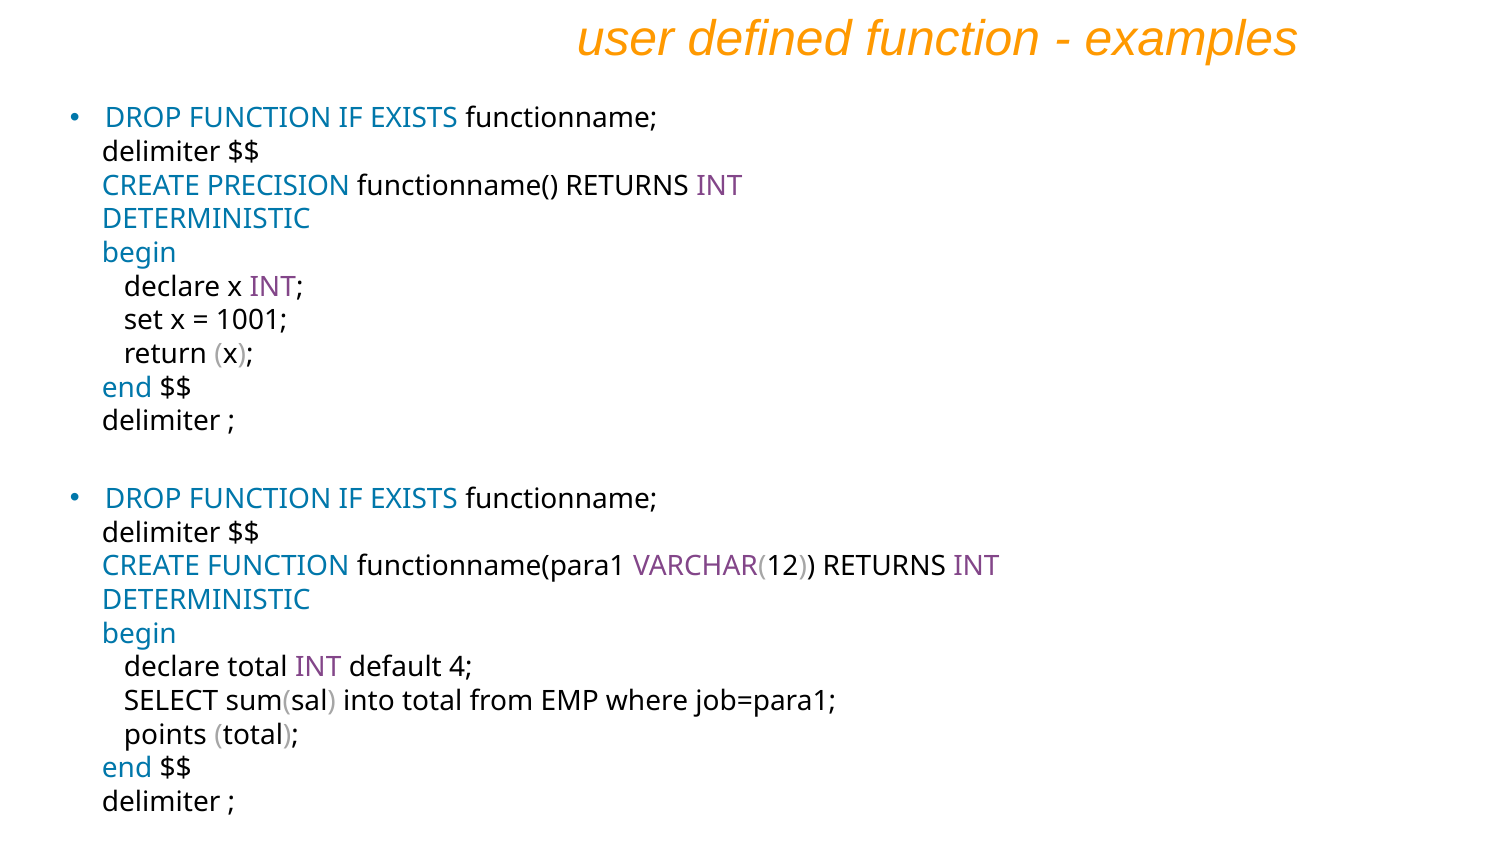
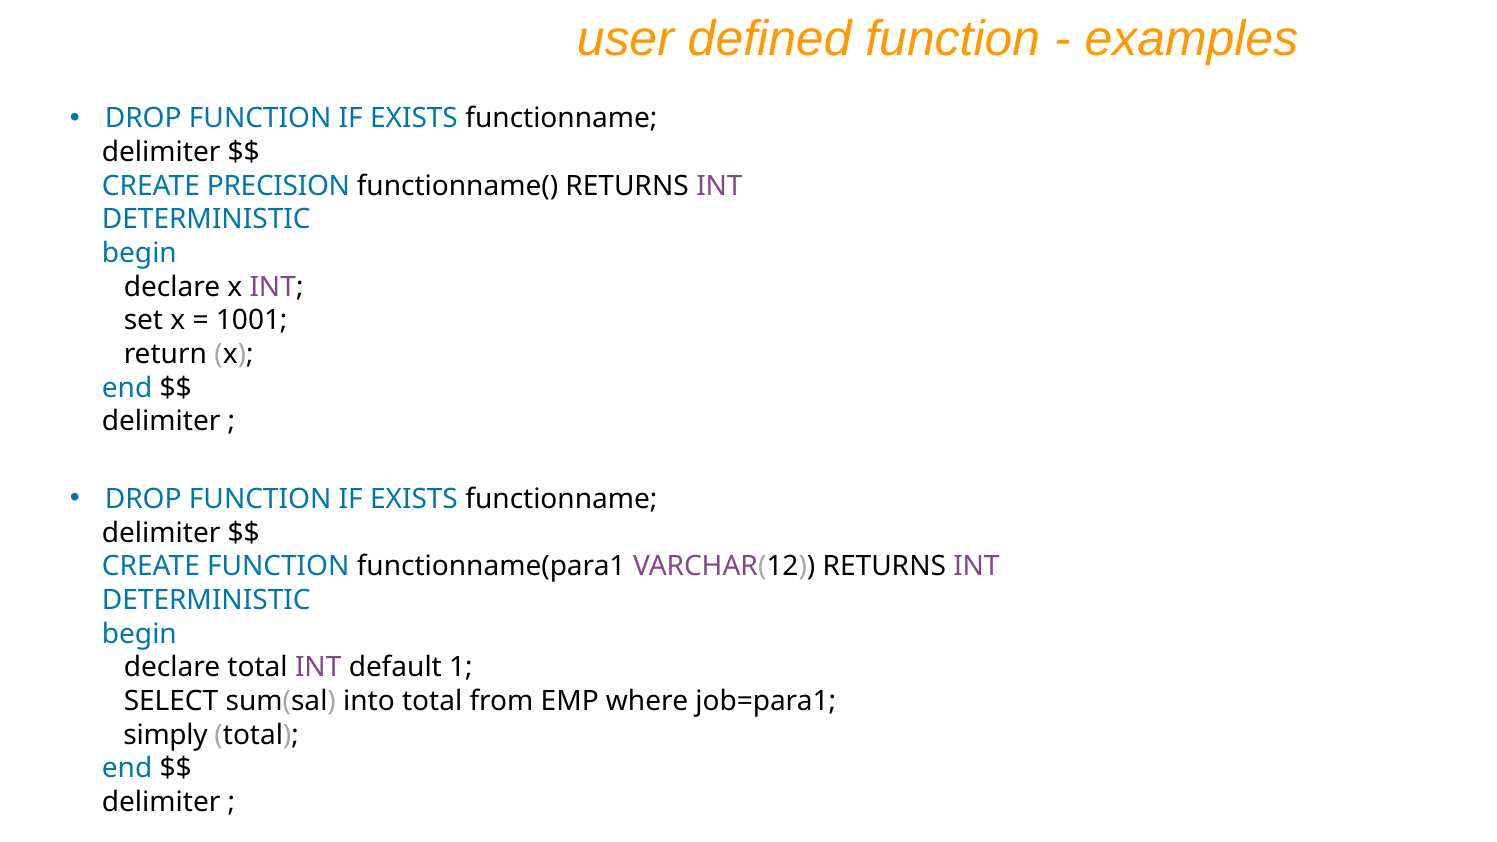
4: 4 -> 1 (461, 668)
points: points -> simply (166, 735)
